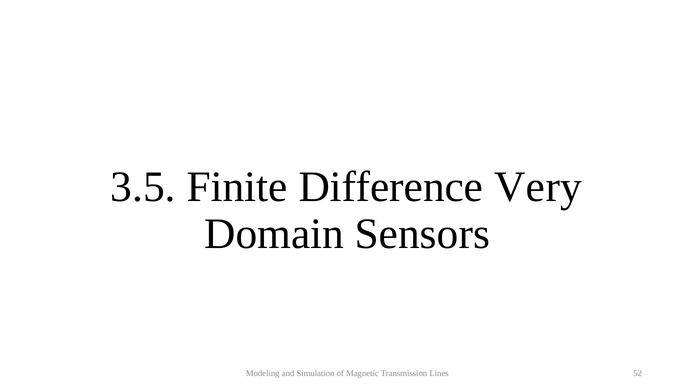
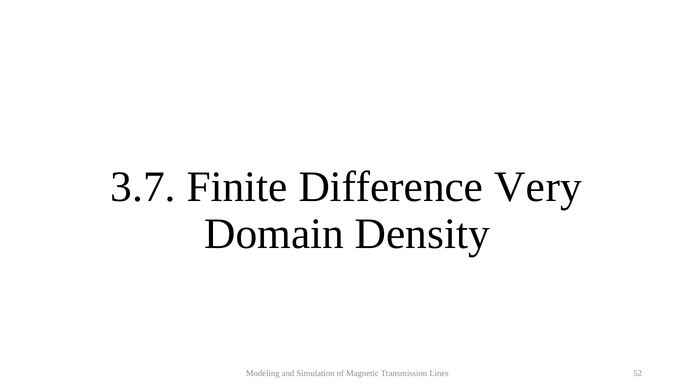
3.5: 3.5 -> 3.7 (143, 187)
Sensors: Sensors -> Density (422, 234)
